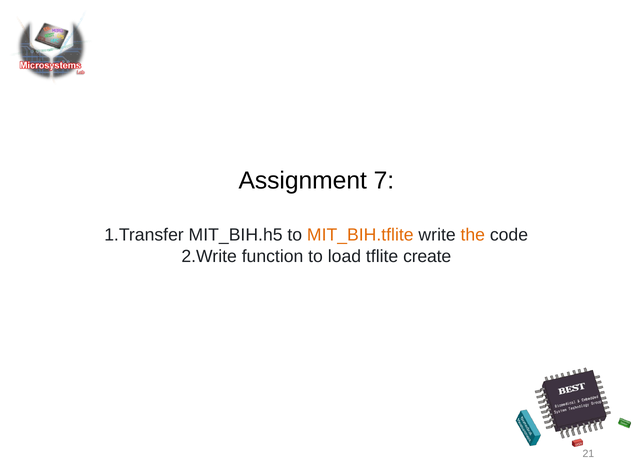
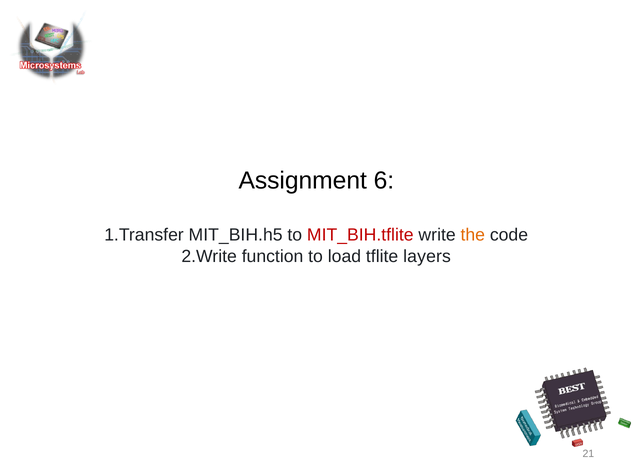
7: 7 -> 6 (384, 181)
MIT_BIH.tflite colour: orange -> red (360, 235)
create: create -> layers (427, 256)
